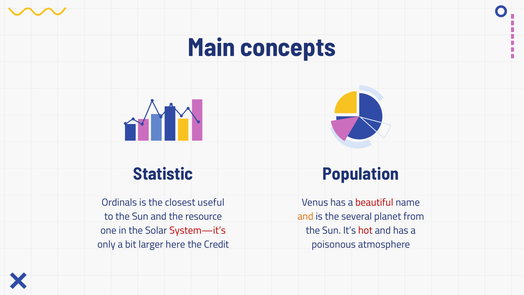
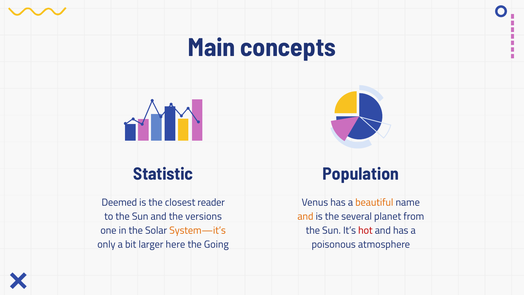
Ordinals: Ordinals -> Deemed (119, 202)
useful: useful -> reader (211, 202)
beautiful colour: red -> orange (374, 202)
resource: resource -> versions (204, 216)
System—it’s colour: red -> orange (198, 230)
Credit: Credit -> Going (216, 244)
